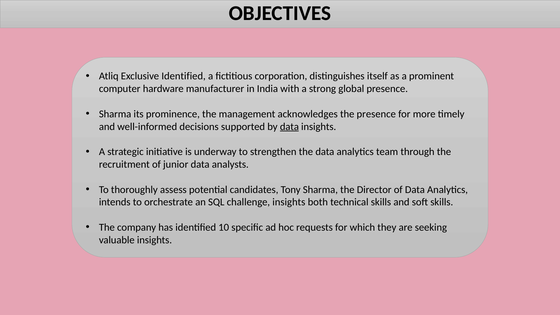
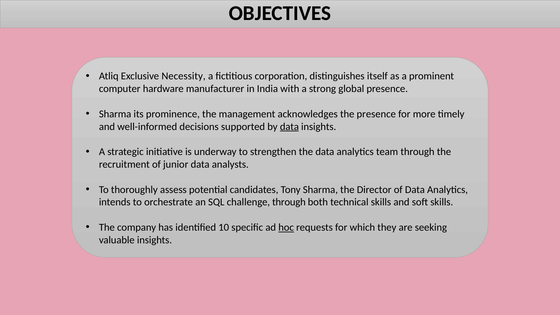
Exclusive Identified: Identified -> Necessity (184, 76)
challenge insights: insights -> through (289, 202)
hoc underline: none -> present (286, 227)
